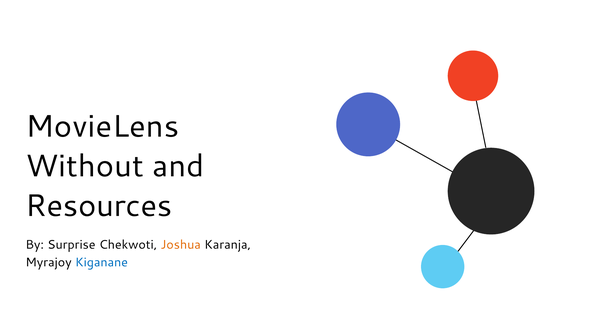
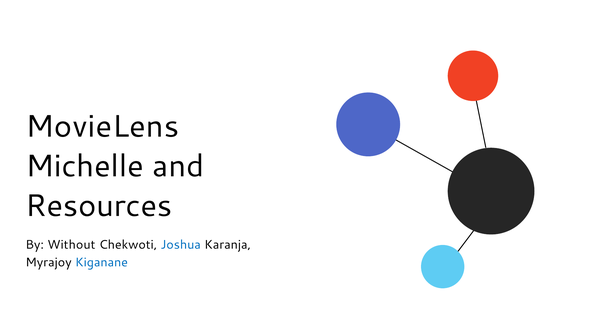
Without: Without -> Michelle (85, 166)
Surprise: Surprise -> Without (71, 245)
Joshua colour: orange -> blue (181, 245)
